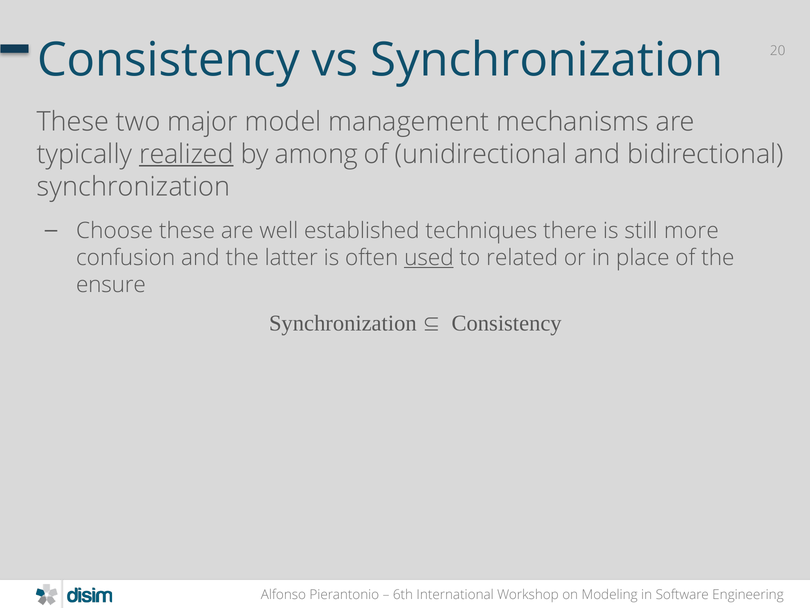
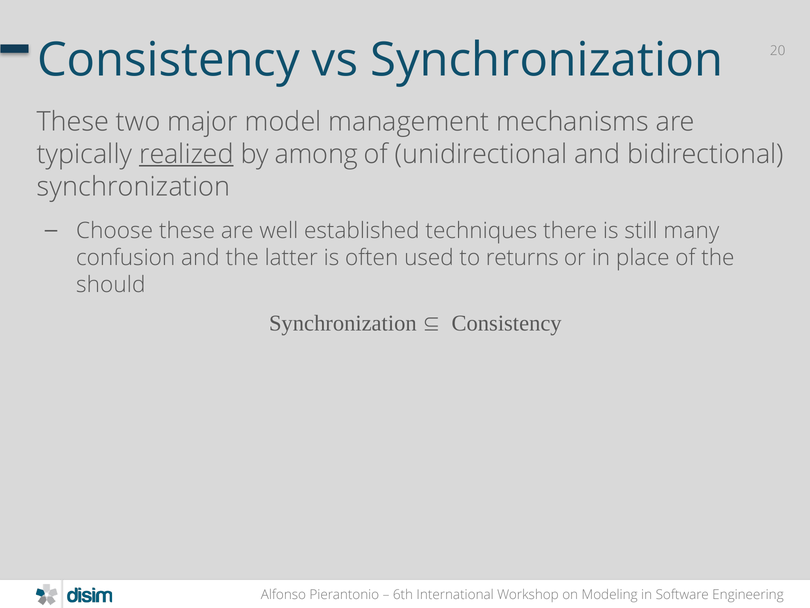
more: more -> many (691, 231)
used underline: present -> none (429, 258)
related: related -> returns (522, 258)
ensure: ensure -> should (111, 285)
